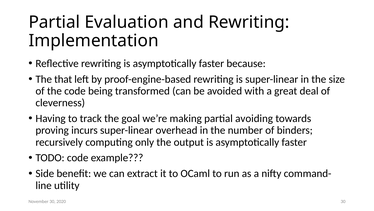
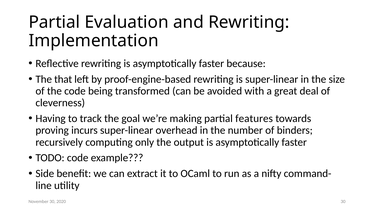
avoiding: avoiding -> features (254, 118)
